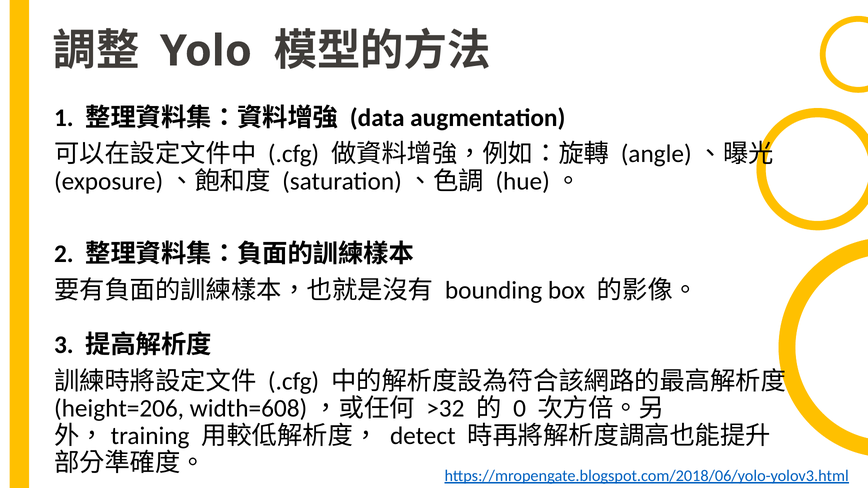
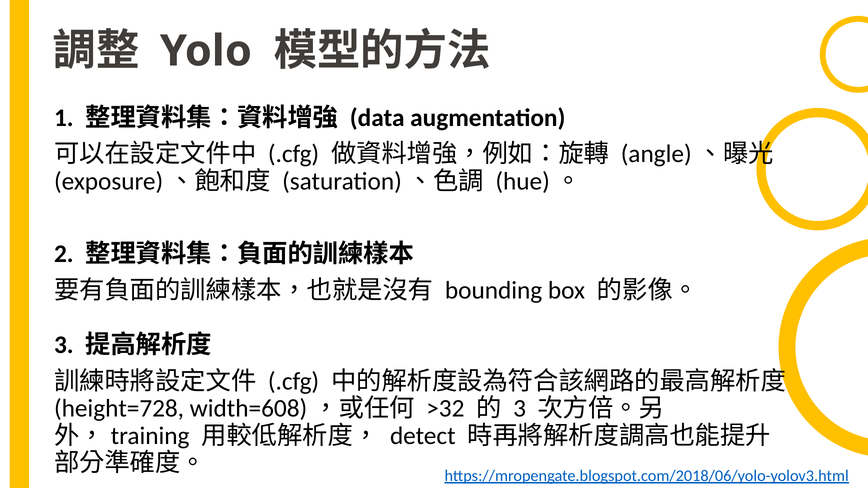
height=206: height=206 -> height=728 (119, 409)
0: 0 -> 3 (520, 409)
